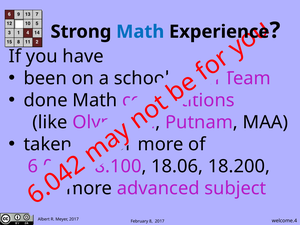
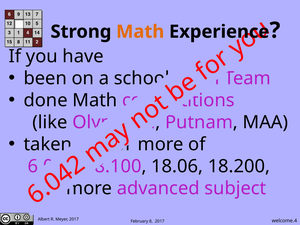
Math colour: blue -> orange (140, 32)
